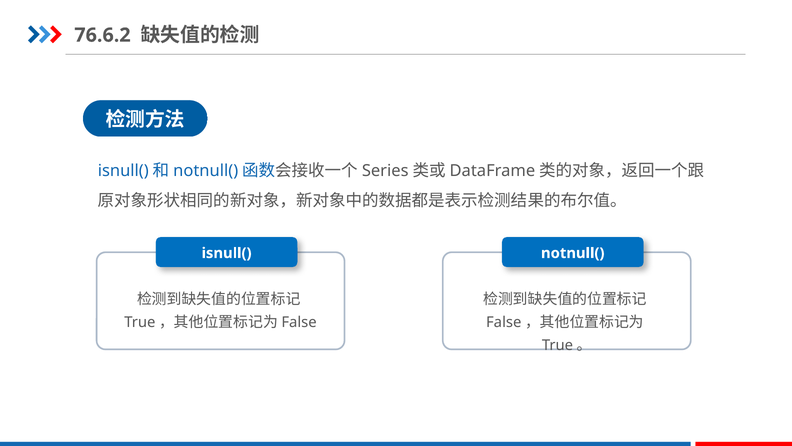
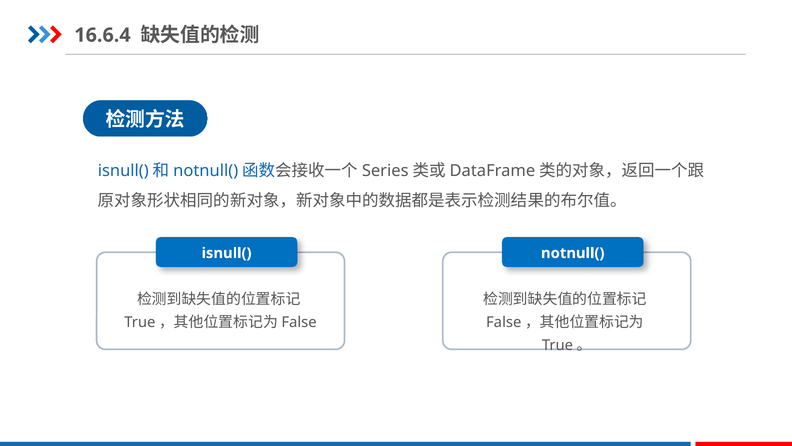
76.6.2: 76.6.2 -> 16.6.4 (102, 35)
